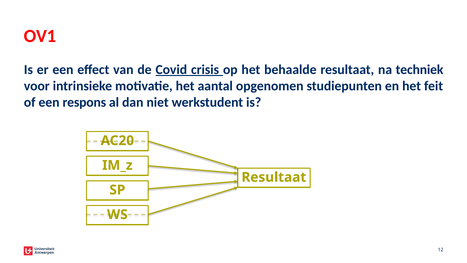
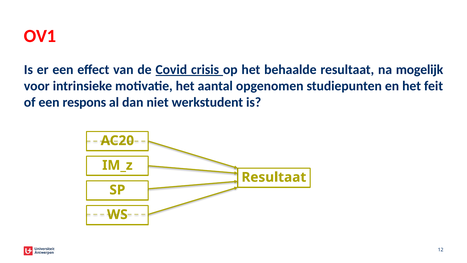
techniek: techniek -> mogelijk (420, 70)
